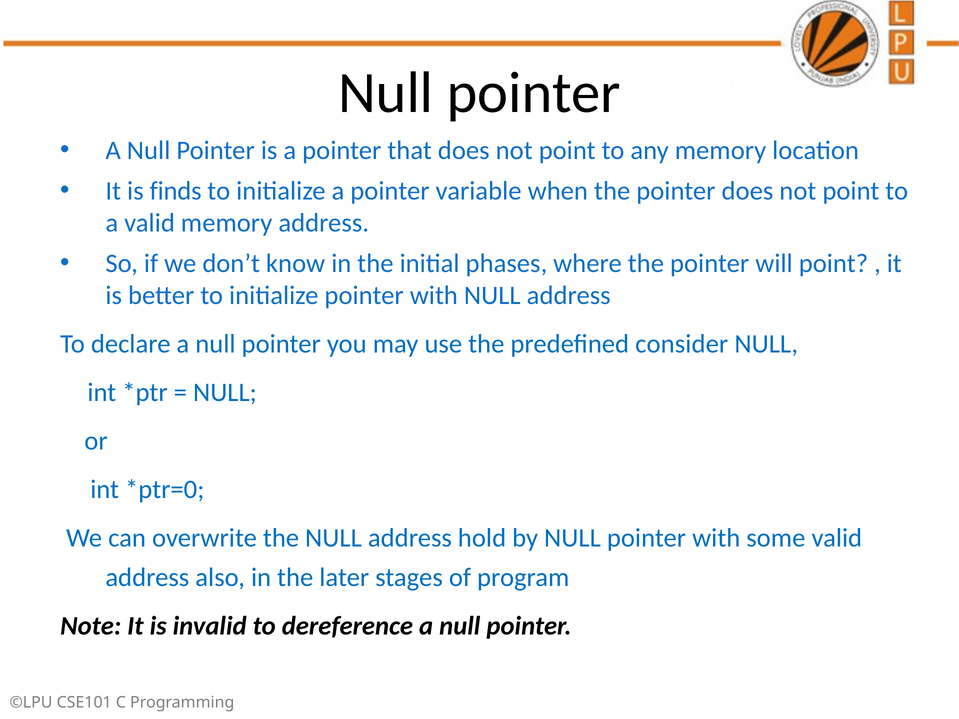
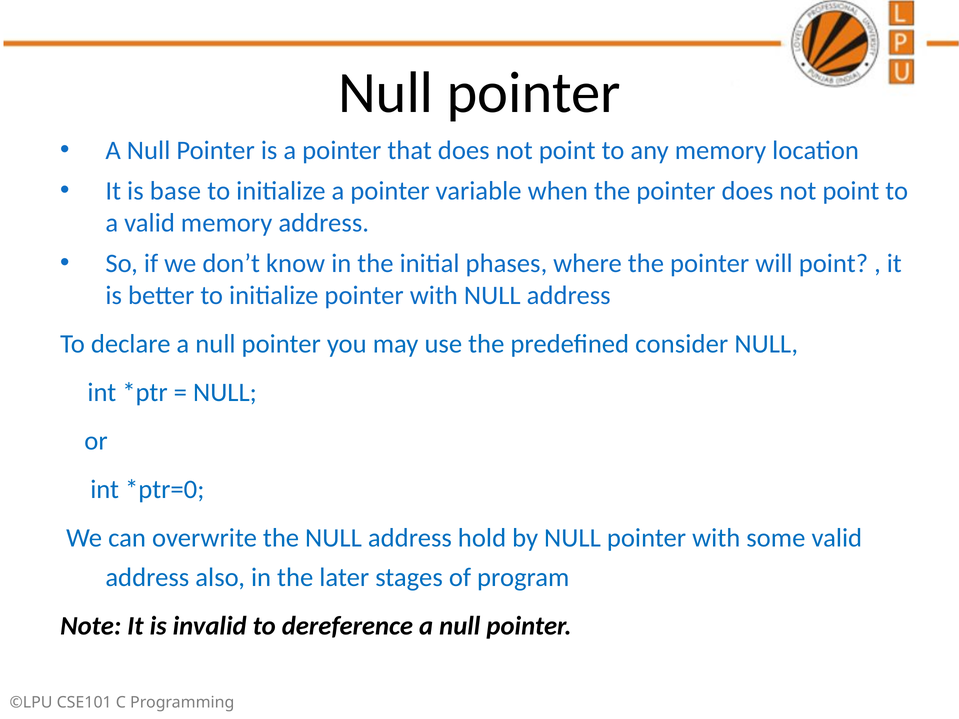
finds: finds -> base (175, 191)
